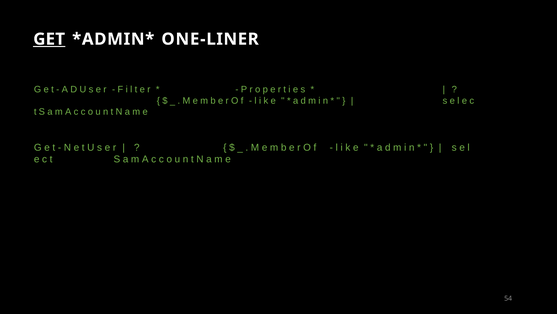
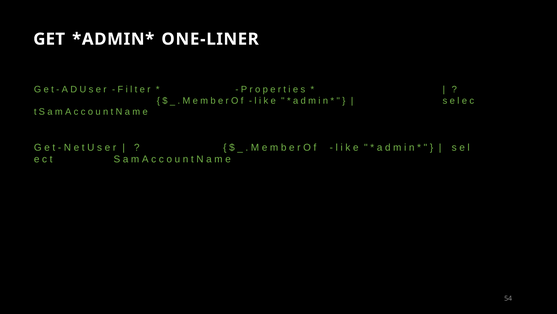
GET underline: present -> none (49, 39)
